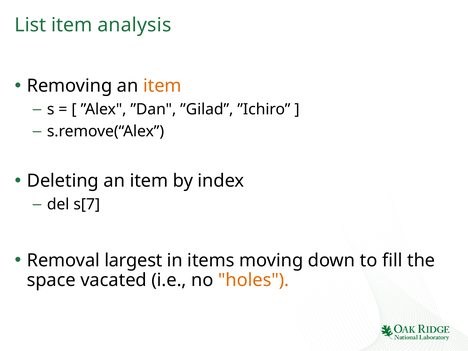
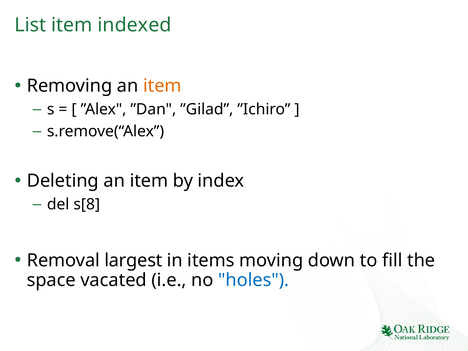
analysis: analysis -> indexed (134, 25)
s[7: s[7 -> s[8 (87, 204)
holes colour: orange -> blue (254, 280)
